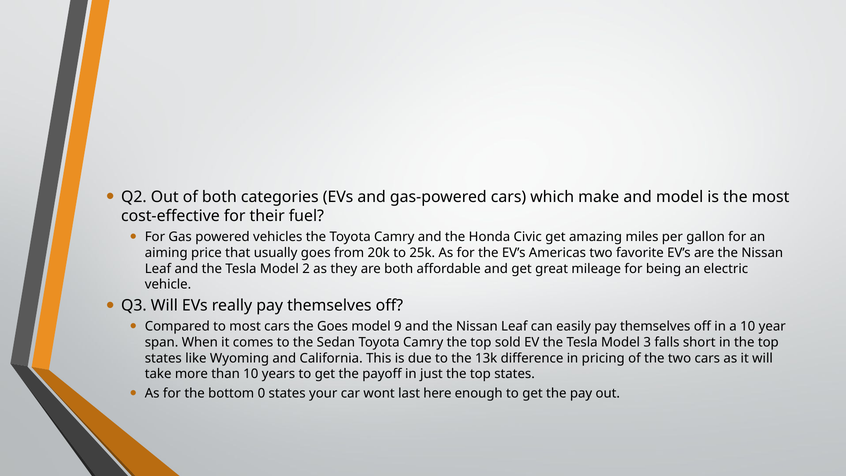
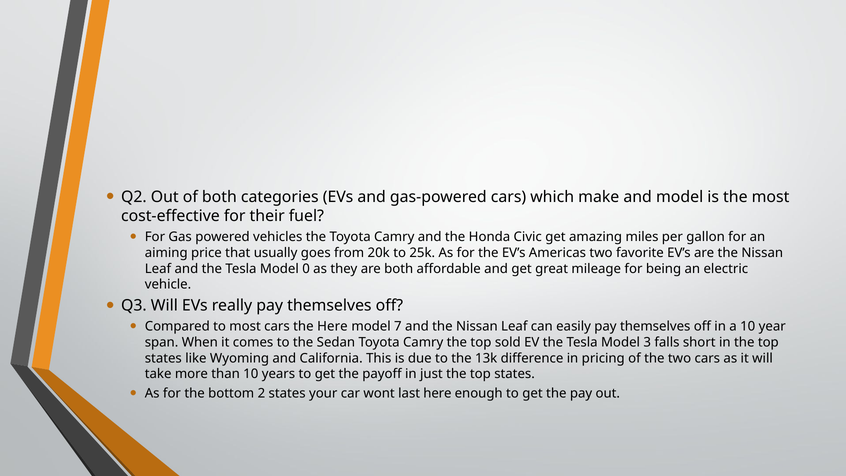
2: 2 -> 0 (306, 269)
the Goes: Goes -> Here (332, 326)
9: 9 -> 7 (398, 326)
0: 0 -> 2 (261, 393)
